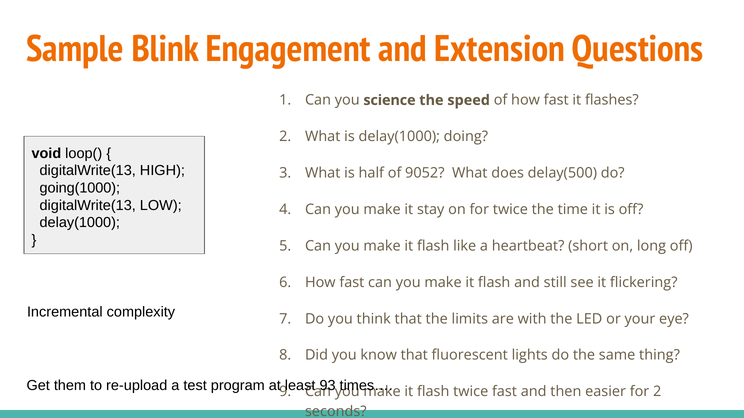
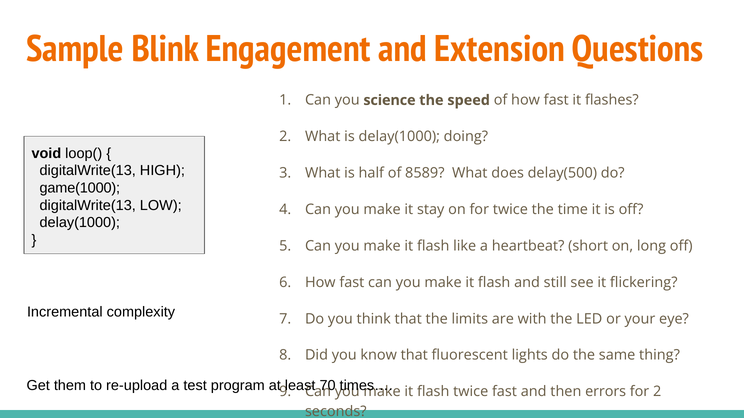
9052: 9052 -> 8589 (425, 173)
going(1000: going(1000 -> game(1000 (80, 188)
93: 93 -> 70 (328, 386)
easier: easier -> errors (606, 392)
